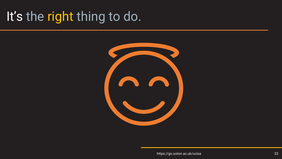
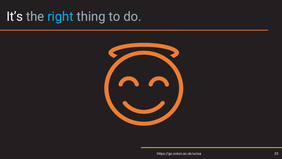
right colour: yellow -> light blue (60, 17)
